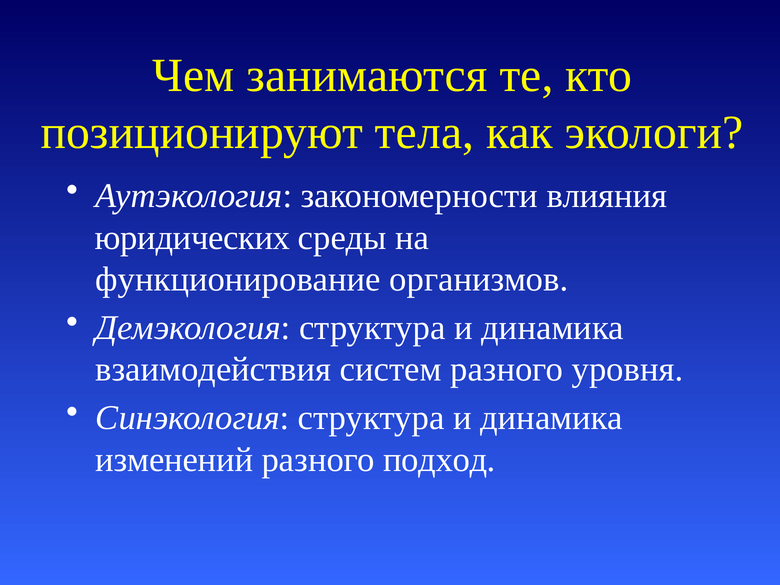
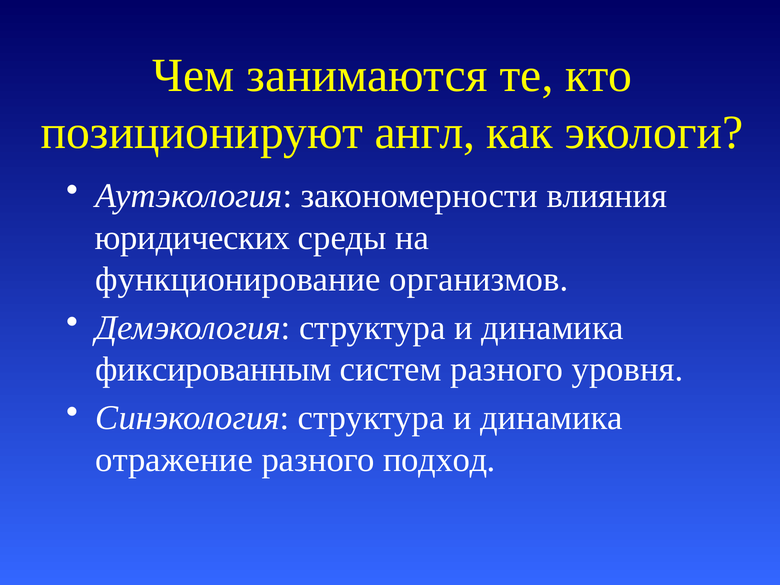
тела: тела -> англ (425, 133)
взаимодействия: взаимодействия -> фиксированным (213, 369)
изменений: изменений -> отражение (174, 460)
